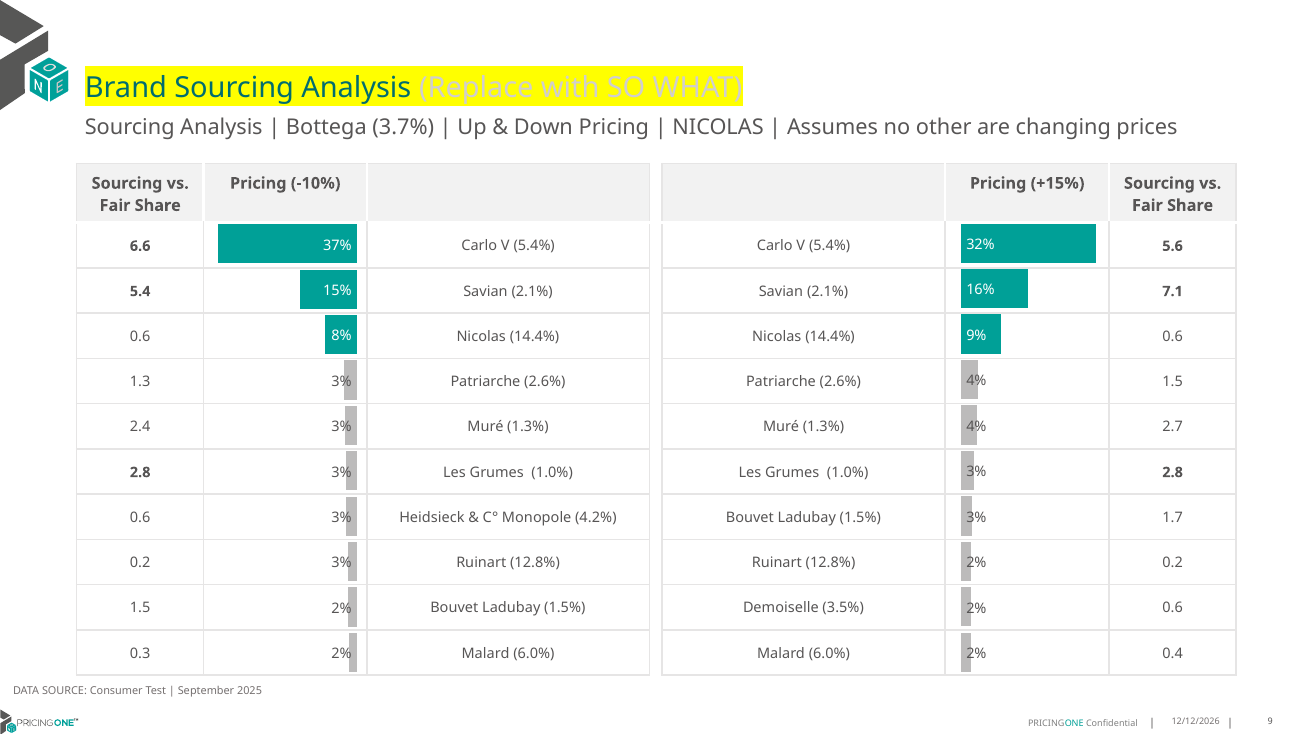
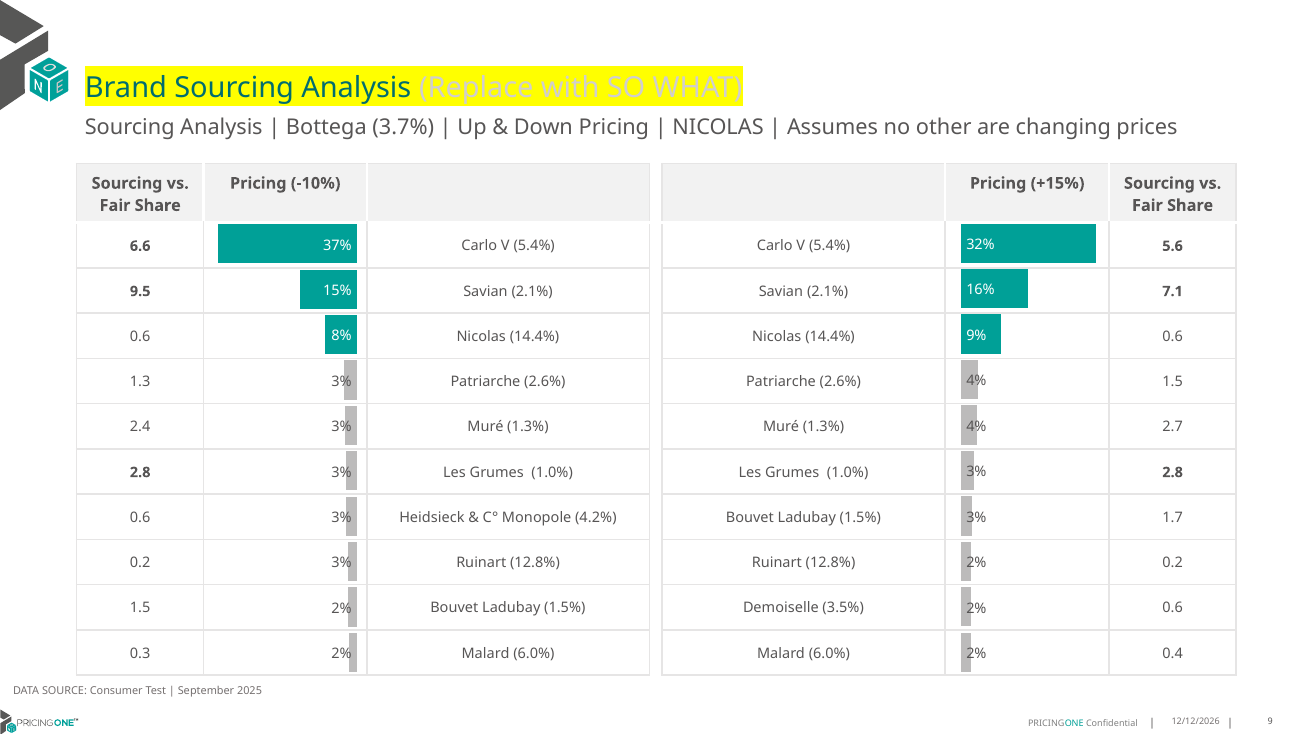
5.4: 5.4 -> 9.5 (140, 291)
